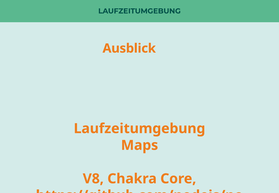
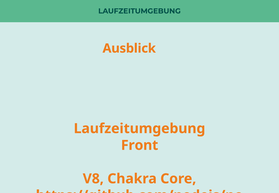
Maps: Maps -> Front (140, 145)
